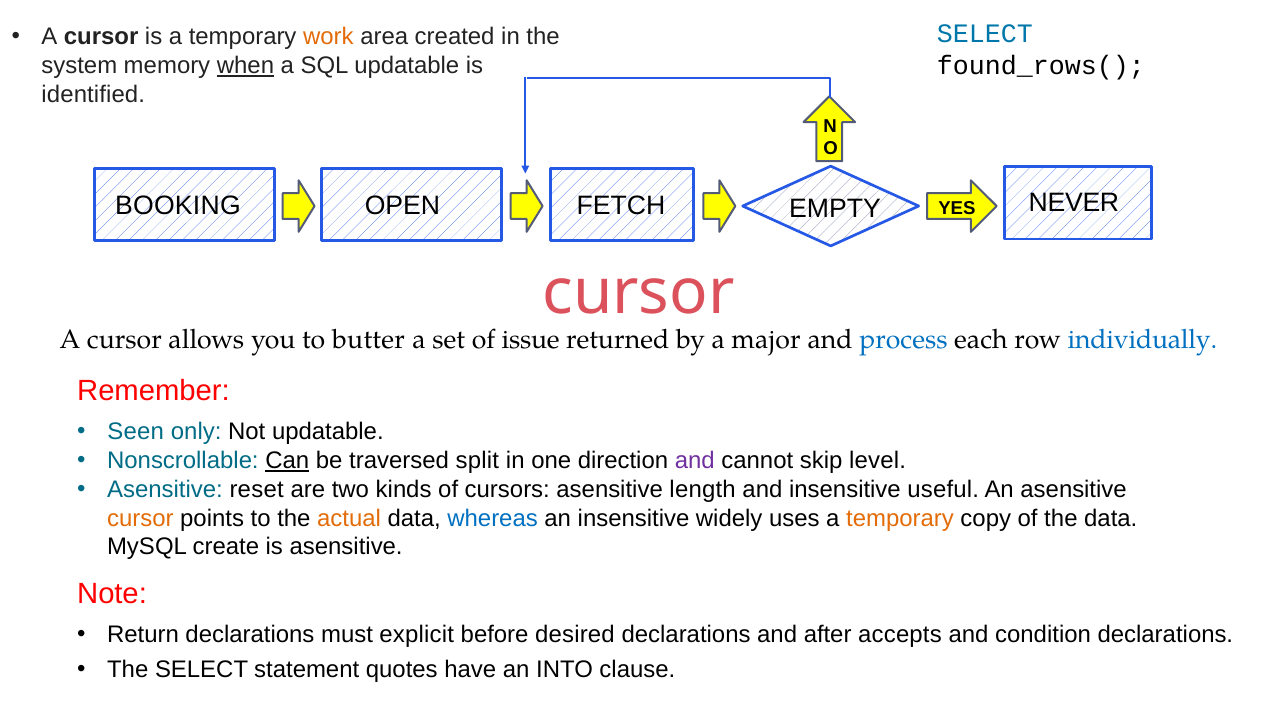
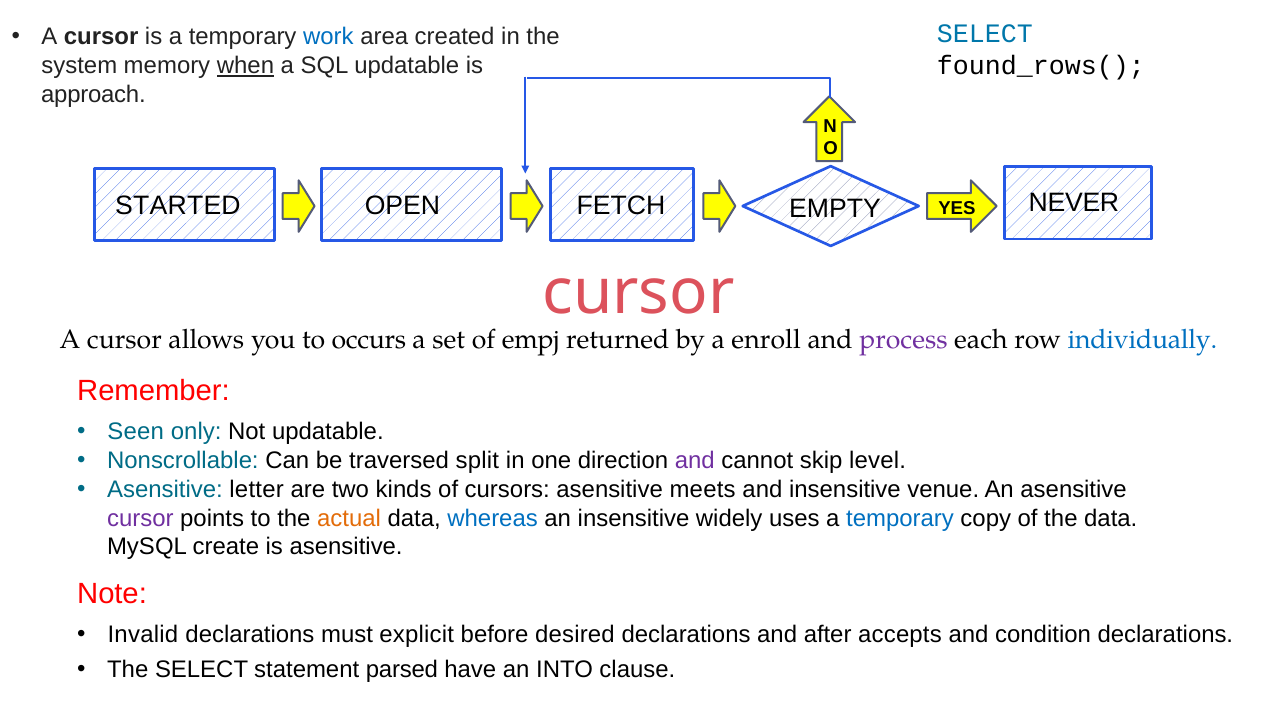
work colour: orange -> blue (328, 37)
identified: identified -> approach (93, 94)
BOOKING: BOOKING -> STARTED (178, 206)
butter: butter -> occurs (369, 340)
issue: issue -> empj (531, 340)
major: major -> enroll (766, 340)
process colour: blue -> purple (903, 340)
Can underline: present -> none (287, 461)
reset: reset -> letter (257, 490)
length: length -> meets (703, 490)
useful: useful -> venue (943, 490)
cursor colour: orange -> purple (140, 518)
temporary colour: orange -> blue (900, 518)
Return: Return -> Invalid (143, 635)
quotes: quotes -> parsed (402, 670)
